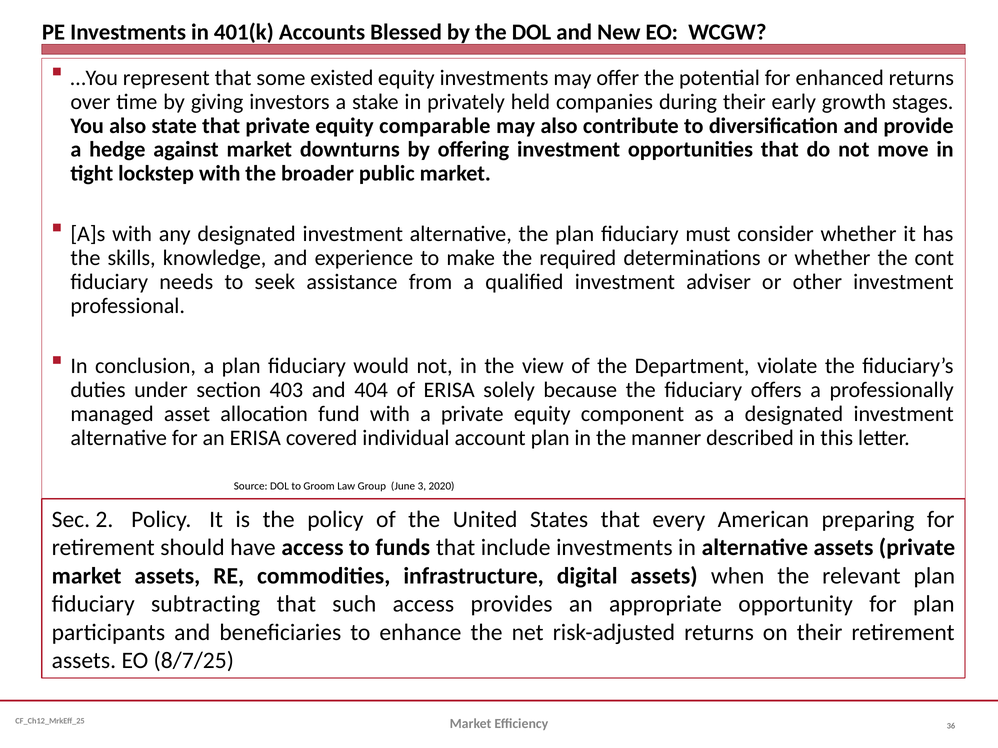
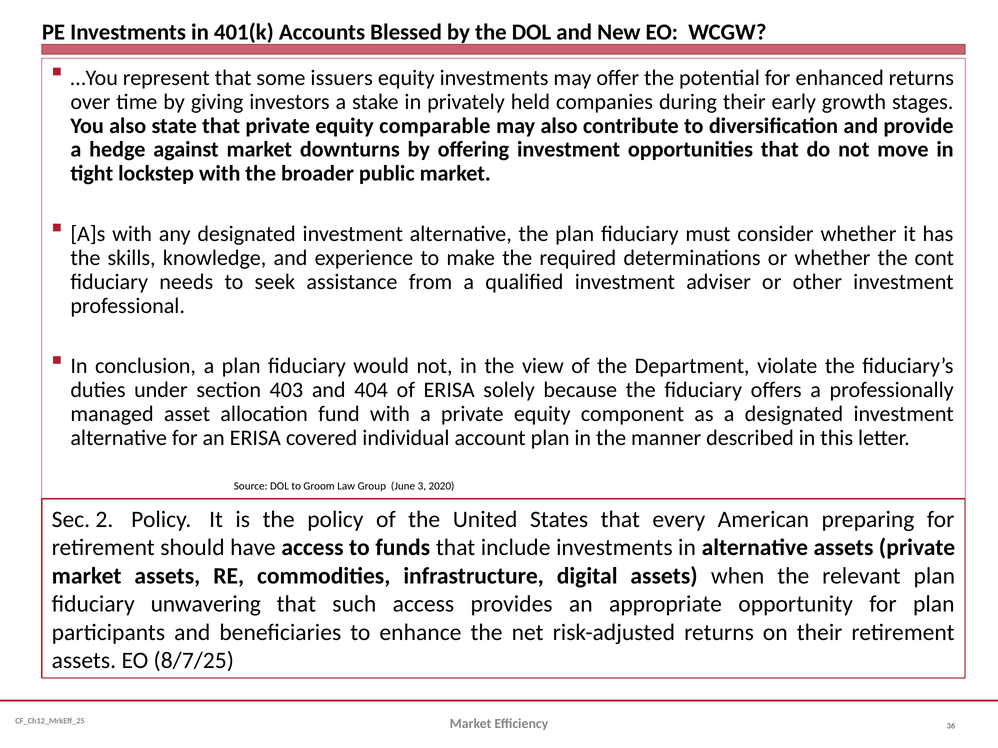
existed: existed -> issuers (342, 78)
subtracting: subtracting -> unwavering (206, 605)
